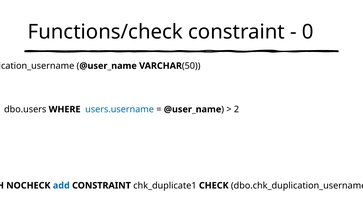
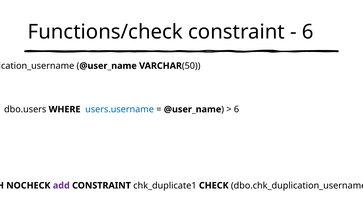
0: 0 -> 6 (308, 32)
2: 2 -> 6 (236, 109)
add colour: blue -> purple (61, 186)
